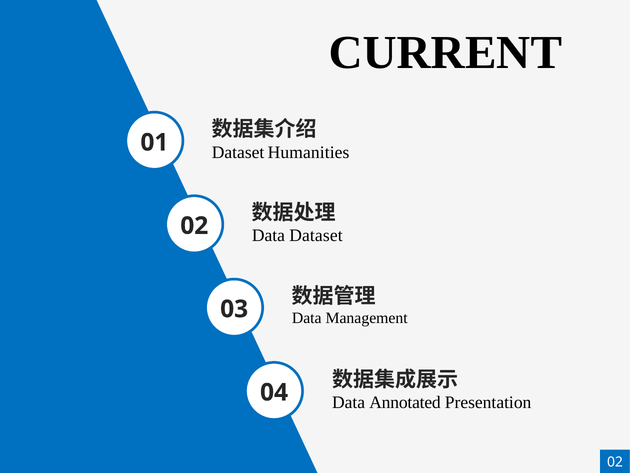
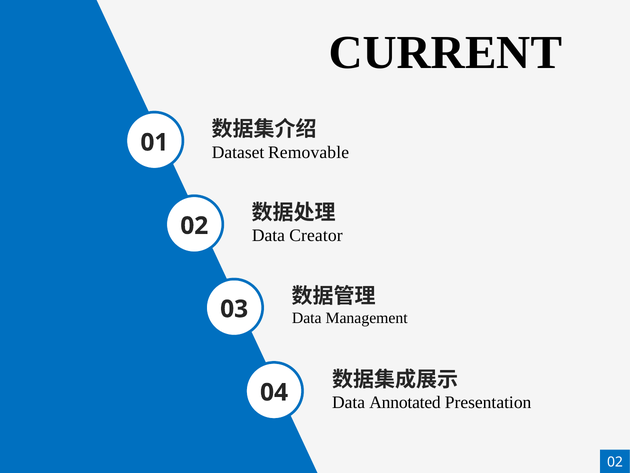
Humanities: Humanities -> Removable (309, 152)
Data Dataset: Dataset -> Creator (316, 235)
